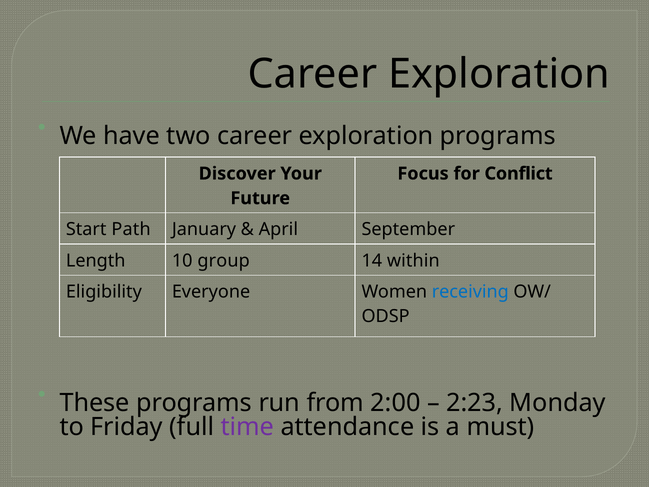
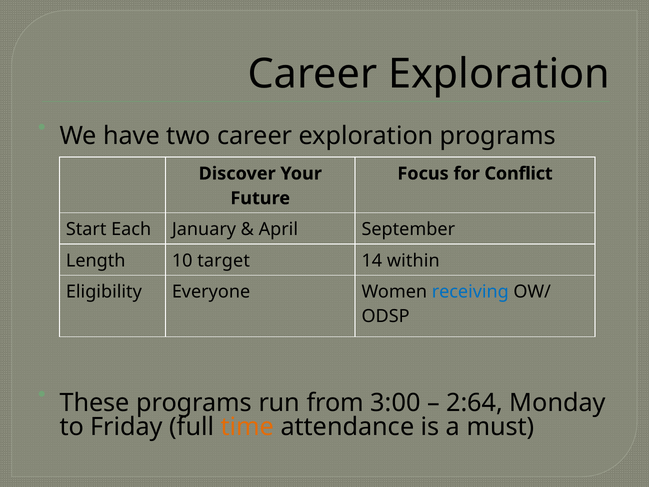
Path: Path -> Each (131, 229)
group: group -> target (224, 260)
2:00: 2:00 -> 3:00 (396, 403)
2:23: 2:23 -> 2:64 (475, 403)
time colour: purple -> orange (247, 427)
